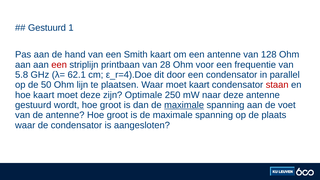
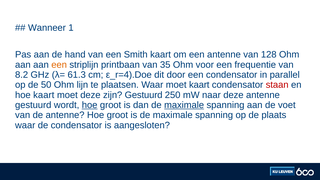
Gestuurd: Gestuurd -> Wanneer (47, 28)
een colour: red -> orange (59, 65)
28: 28 -> 35 (165, 65)
5.8: 5.8 -> 8.2 (22, 75)
62.1: 62.1 -> 61.3 (77, 75)
zijn Optimale: Optimale -> Gestuurd (144, 95)
hoe underline: none -> present (90, 105)
